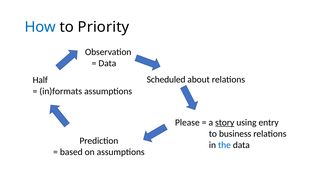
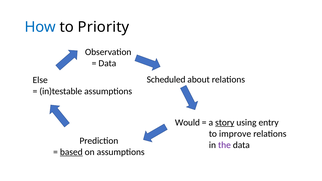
Half: Half -> Else (40, 80)
in)formats: in)formats -> in)testable (61, 91)
Please: Please -> Would (187, 123)
business: business -> improve (235, 134)
the colour: blue -> purple (224, 145)
based underline: none -> present (71, 152)
